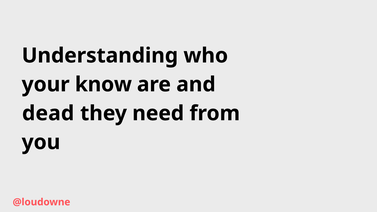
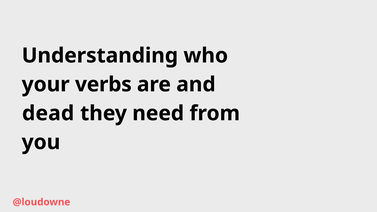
know: know -> verbs (103, 84)
